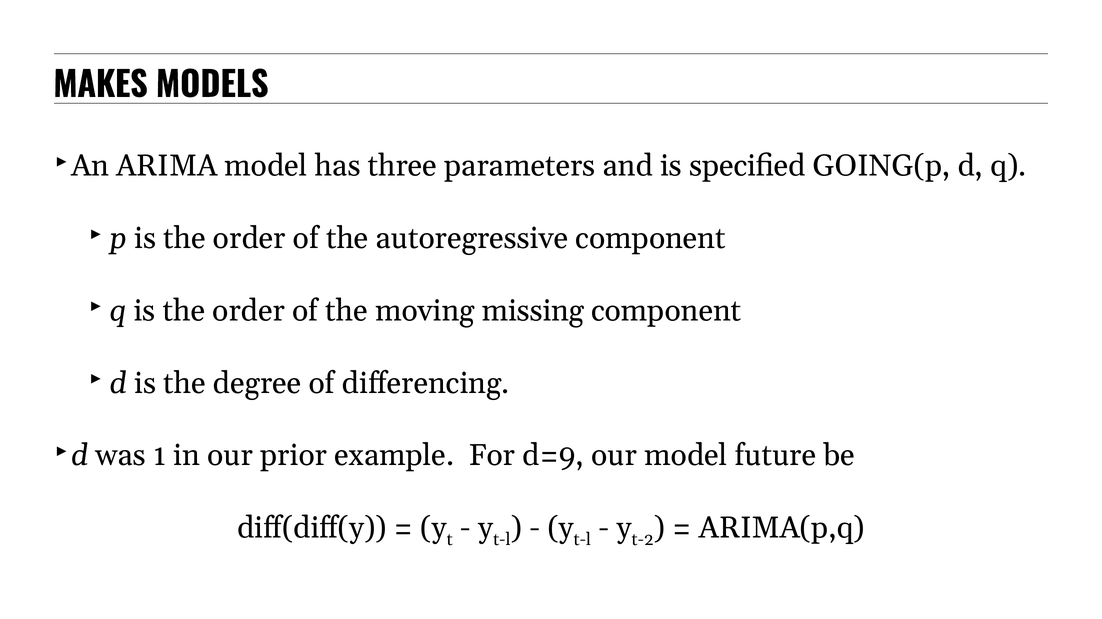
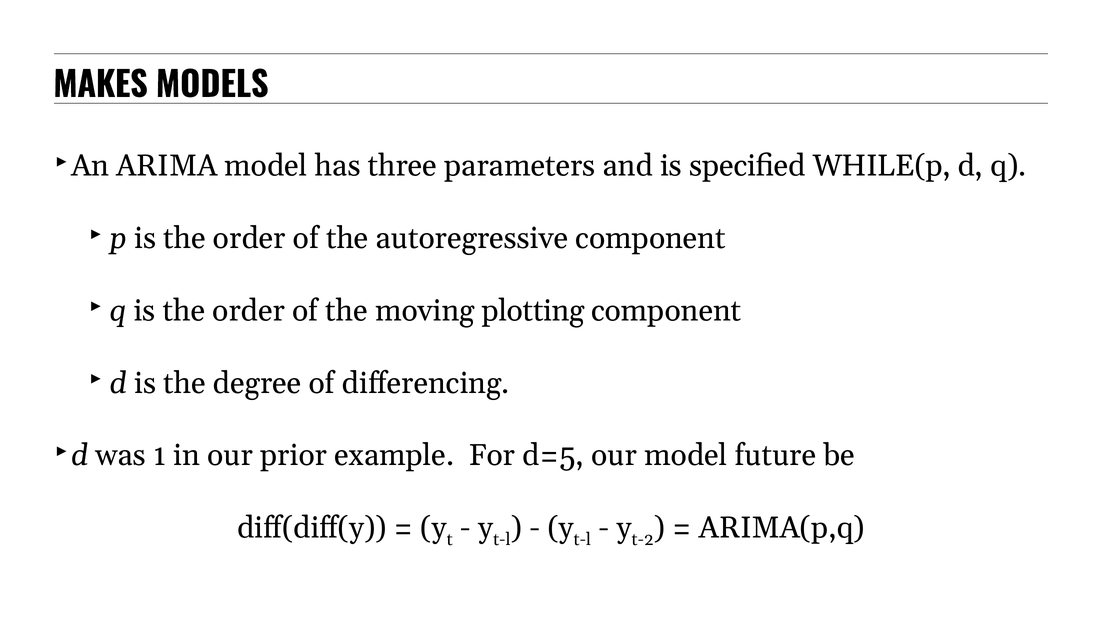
GOING(p: GOING(p -> WHILE(p (882, 166)
missing: missing -> plotting (533, 311)
d=9: d=9 -> d=5 (553, 455)
